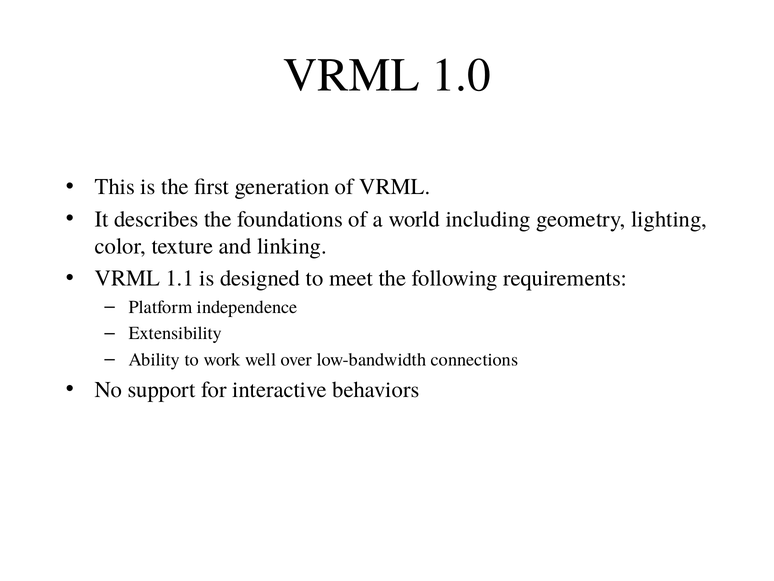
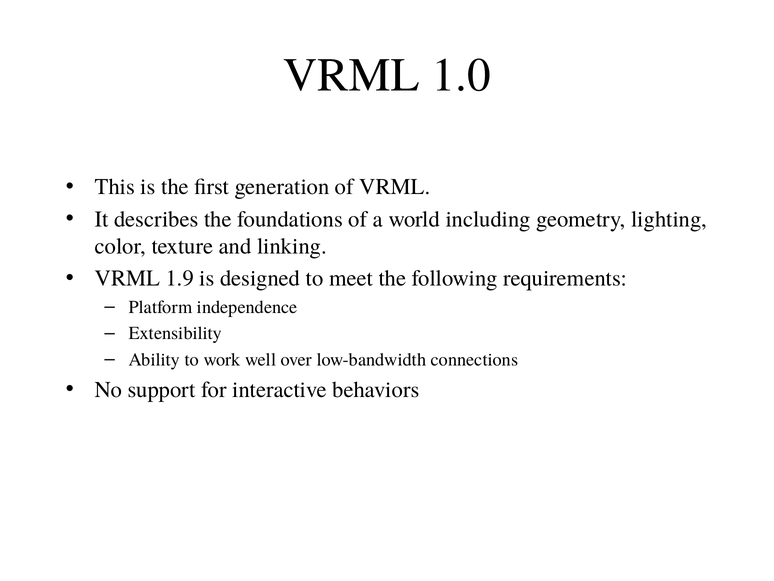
1.1: 1.1 -> 1.9 (180, 278)
